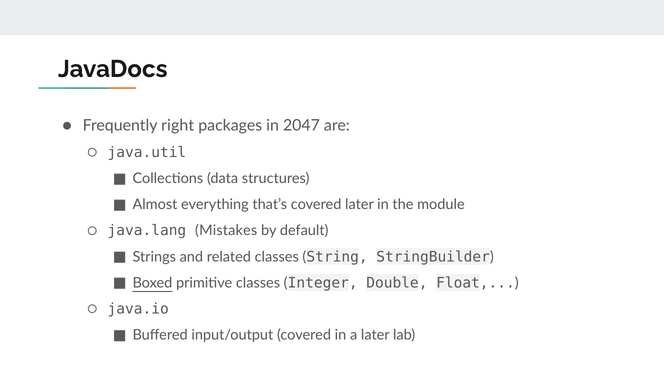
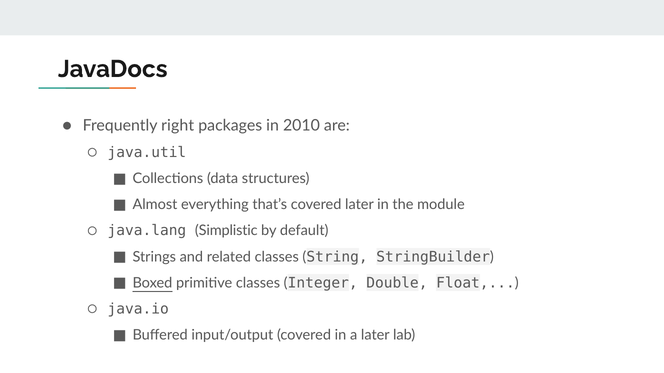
2047: 2047 -> 2010 (301, 126)
Mistakes: Mistakes -> Simplistic (226, 231)
